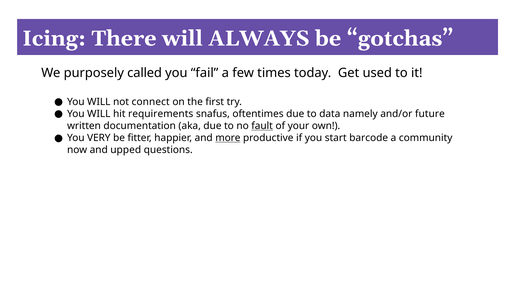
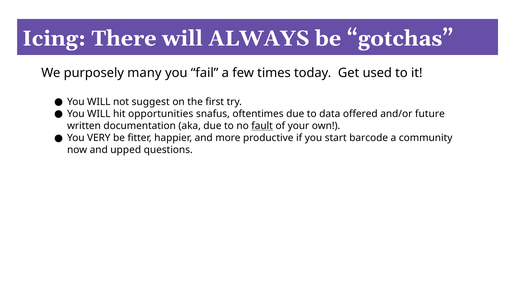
called: called -> many (144, 73)
connect: connect -> suggest (151, 102)
requirements: requirements -> opportunities (161, 114)
namely: namely -> offered (360, 114)
more underline: present -> none (228, 138)
